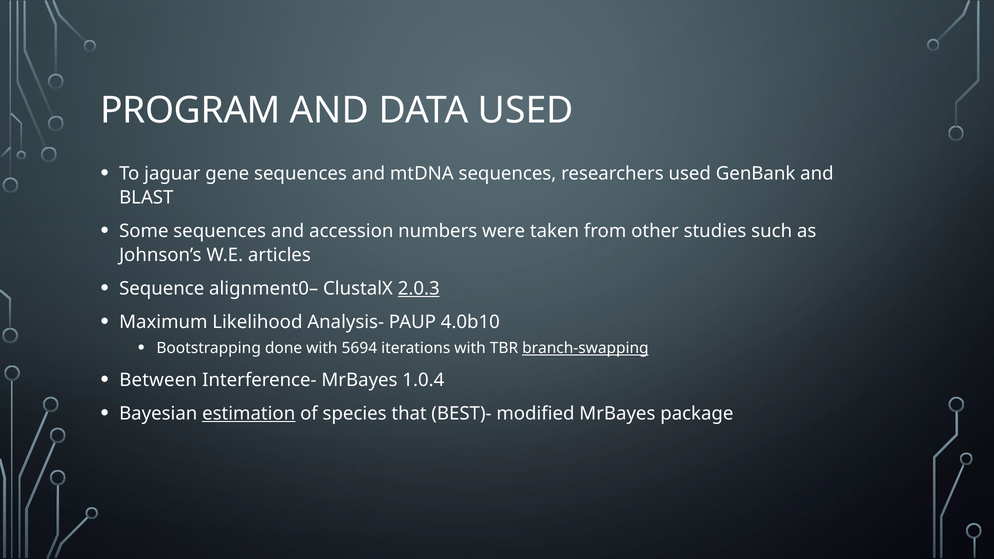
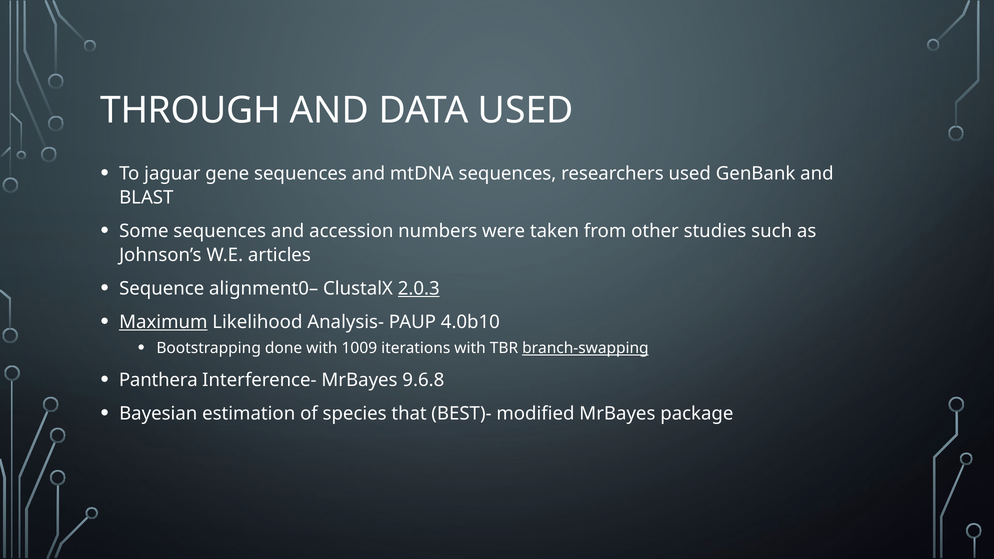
PROGRAM: PROGRAM -> THROUGH (190, 110)
Maximum underline: none -> present (163, 322)
5694: 5694 -> 1009 (359, 348)
Between: Between -> Panthera (158, 380)
1.0.4: 1.0.4 -> 9.6.8 (423, 380)
estimation underline: present -> none (249, 414)
